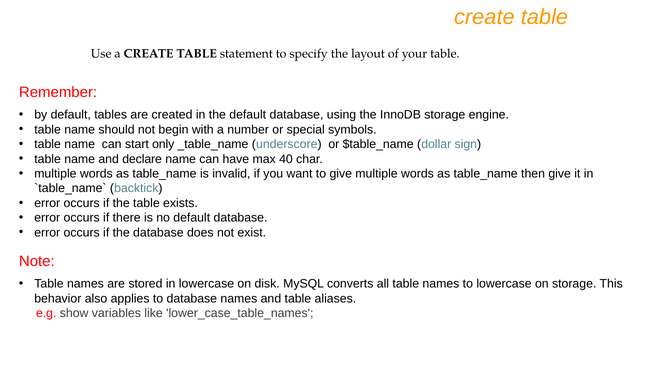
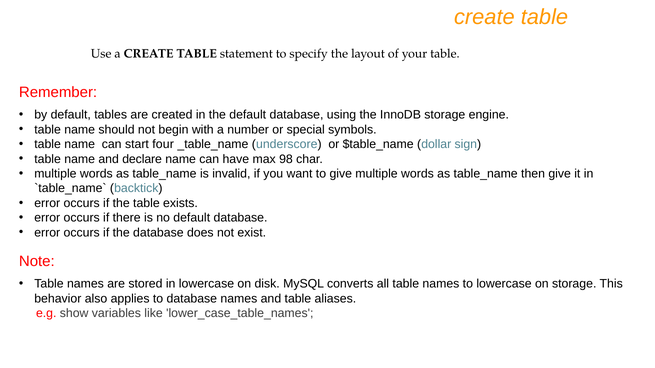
only: only -> four (163, 144)
40: 40 -> 98 (286, 159)
